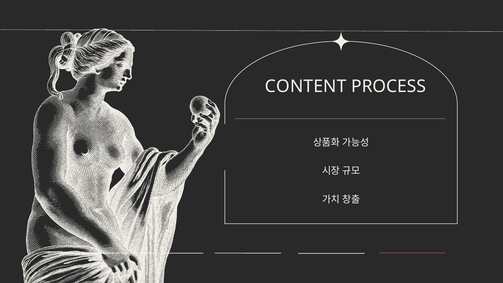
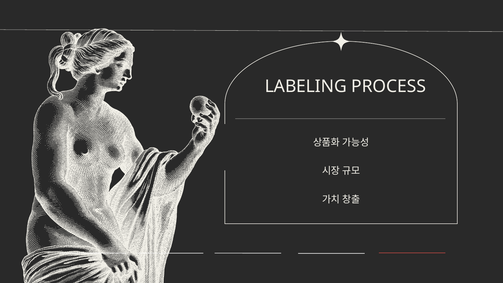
CONTENT: CONTENT -> LABELING (306, 86)
